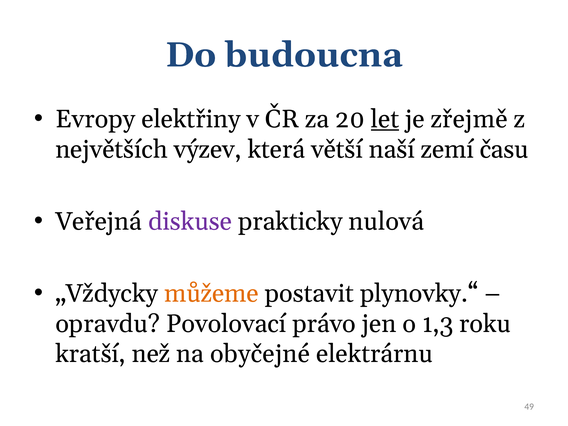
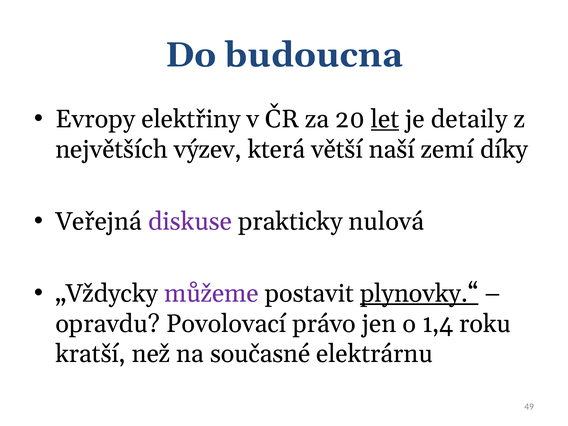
zřejmě: zřejmě -> detaily (469, 119)
času: času -> díky (504, 149)
můžeme colour: orange -> purple (211, 293)
plynovky.“ underline: none -> present (419, 293)
1,3: 1,3 -> 1,4 (438, 324)
obyčejné: obyčejné -> současné (260, 354)
